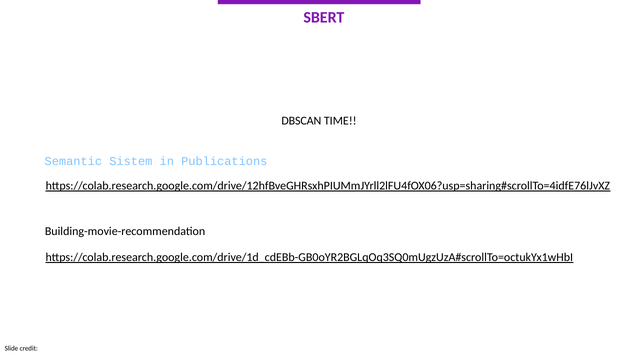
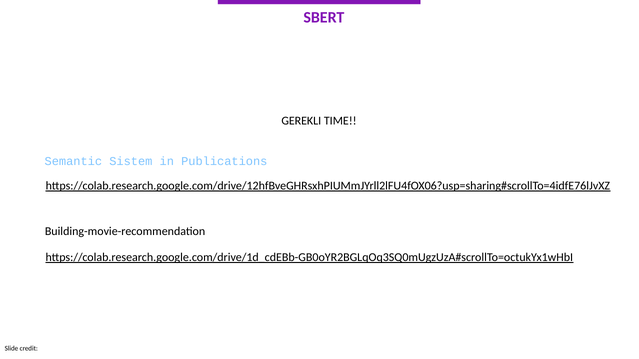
DBSCAN: DBSCAN -> GEREKLI (301, 121)
